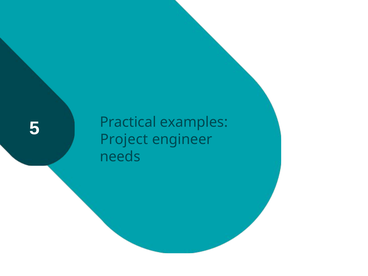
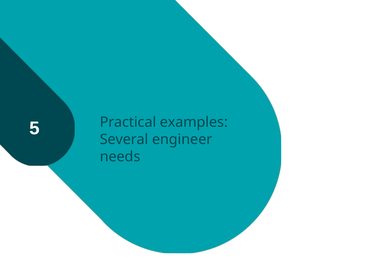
Project: Project -> Several (124, 139)
